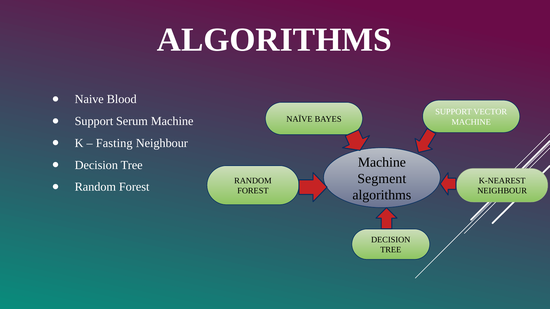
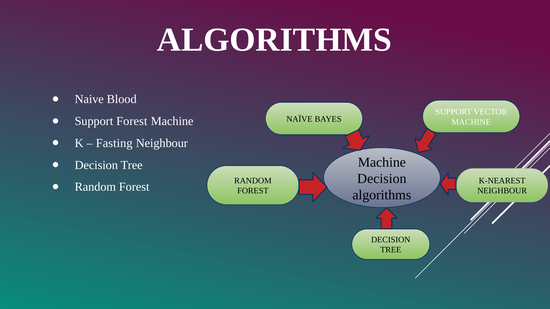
Support Serum: Serum -> Forest (132, 121)
Segment: Segment -> Decision (382, 179)
